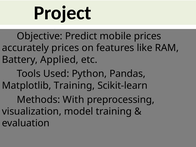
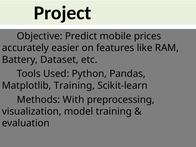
accurately prices: prices -> easier (65, 48)
Applied: Applied -> Dataset (59, 60)
